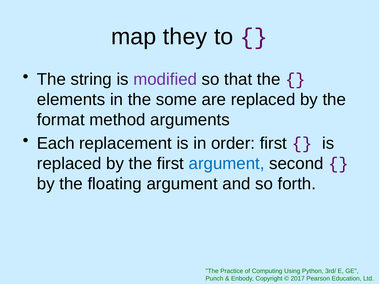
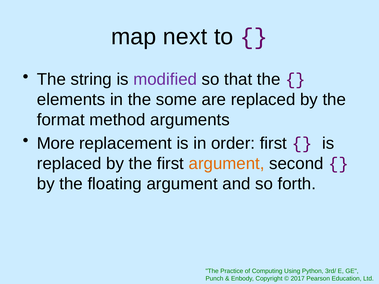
they: they -> next (185, 37)
Each: Each -> More (56, 144)
argument colour: blue -> orange (227, 164)
